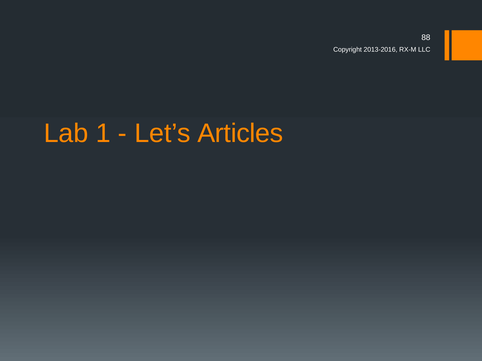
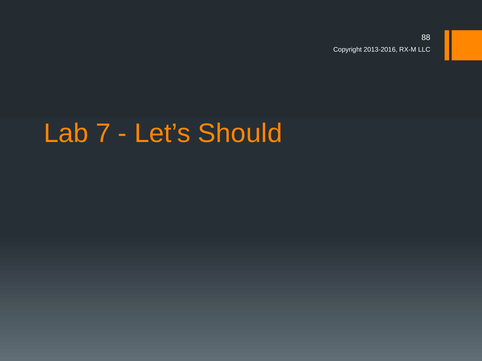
1: 1 -> 7 (103, 133)
Articles: Articles -> Should (240, 133)
